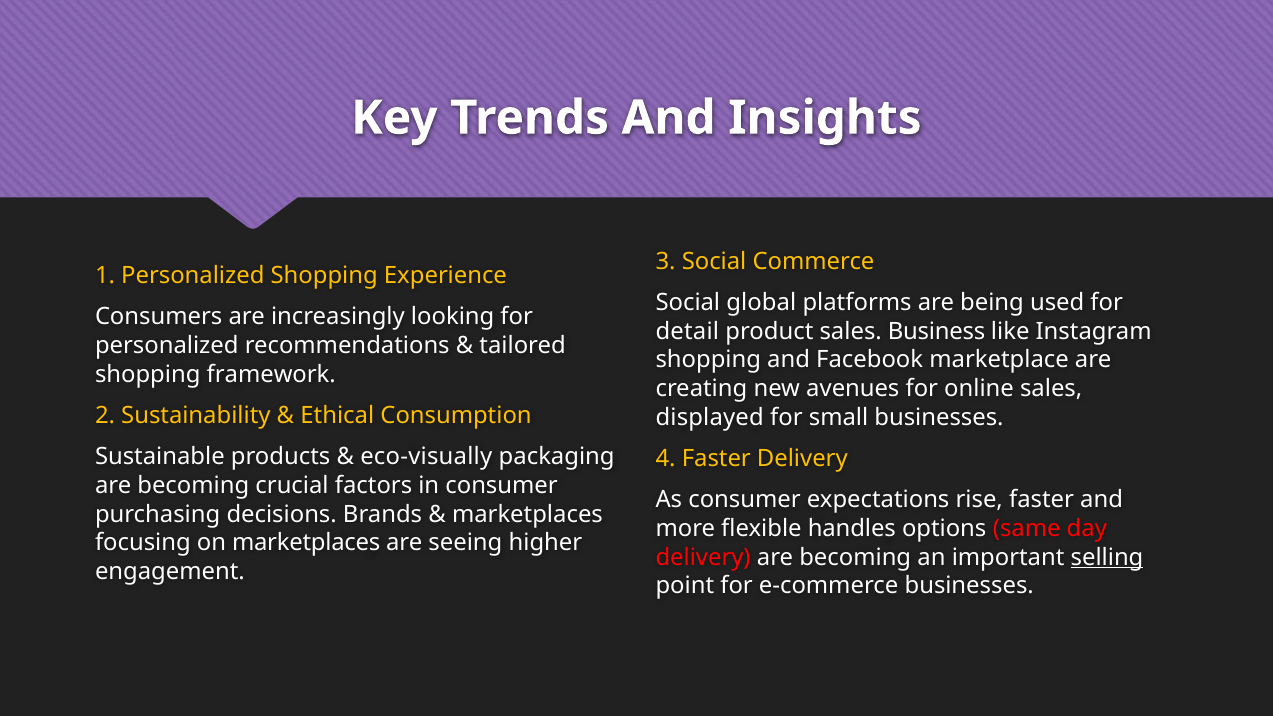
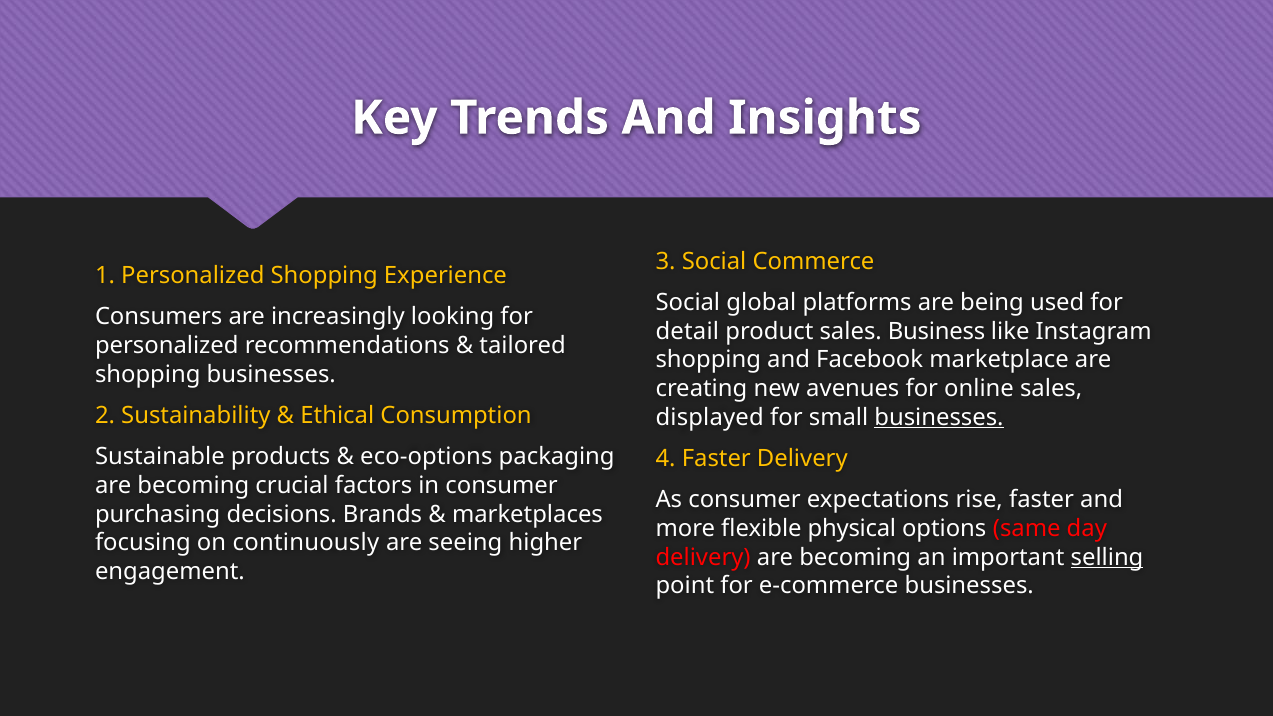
shopping framework: framework -> businesses (271, 374)
businesses underline: none -> present (939, 417)
eco-visually: eco-visually -> eco-options (426, 457)
handles: handles -> physical (852, 529)
on marketplaces: marketplaces -> continuously (306, 543)
